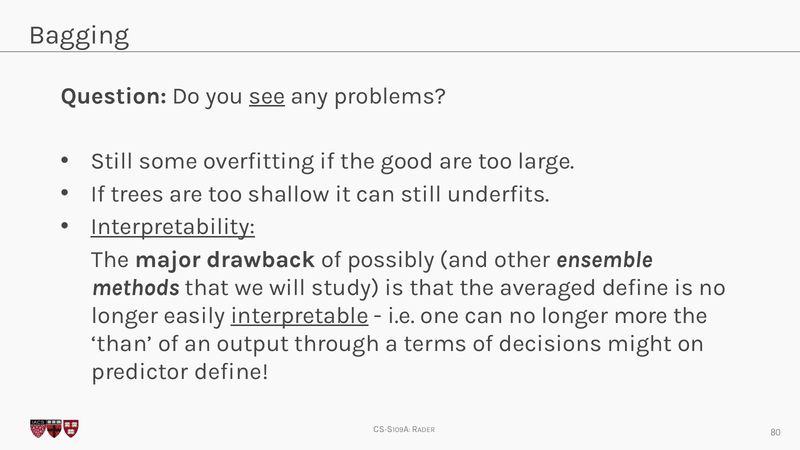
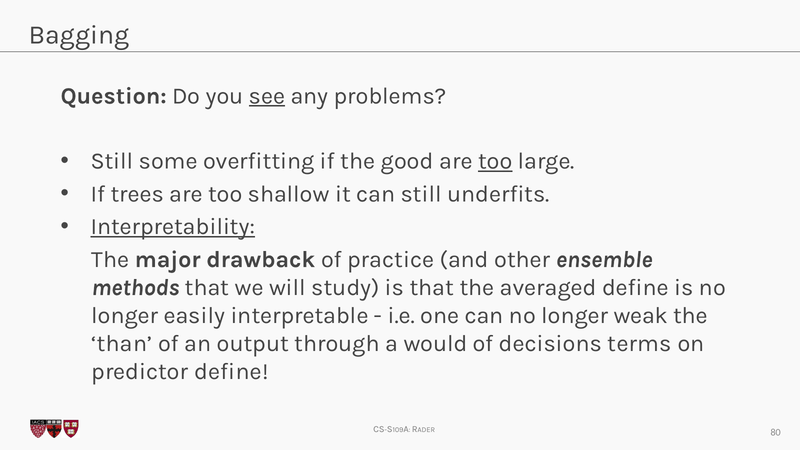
too underline: none -> present (495, 161)
possibly: possibly -> practice (391, 259)
interpretable underline: present -> none (299, 315)
more: more -> weak (641, 315)
terms: terms -> would (435, 343)
might: might -> terms (640, 343)
